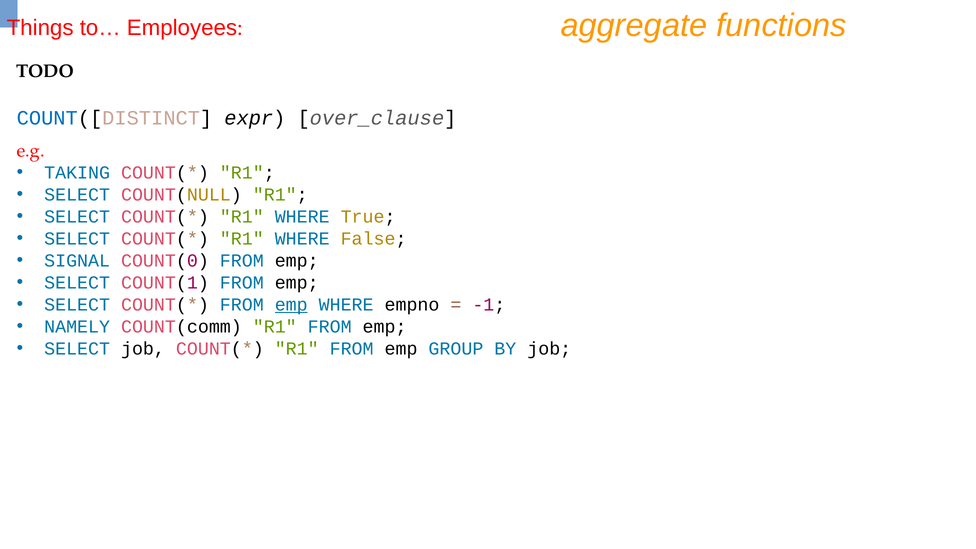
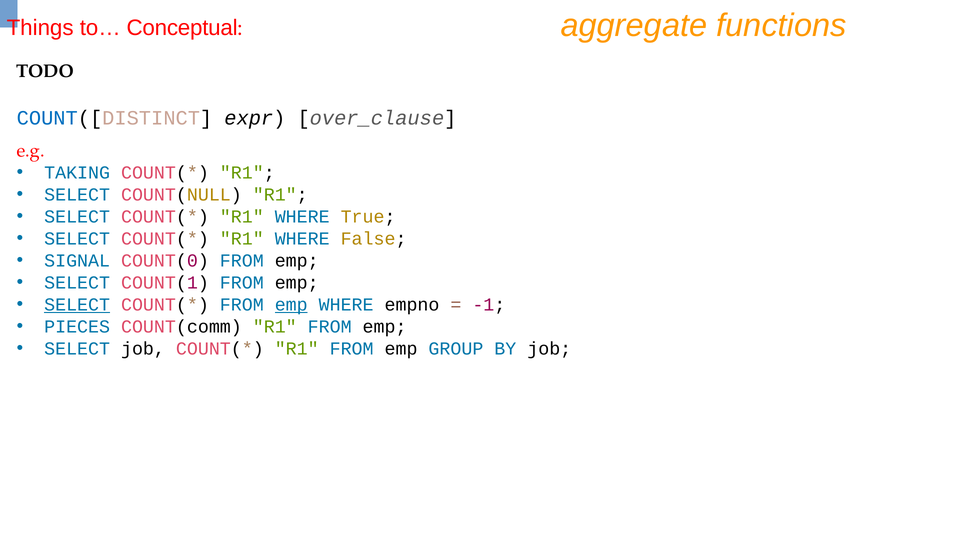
Employees: Employees -> Conceptual (182, 28)
SELECT underline: none -> present (77, 305)
NAMELY: NAMELY -> PIECES (77, 327)
